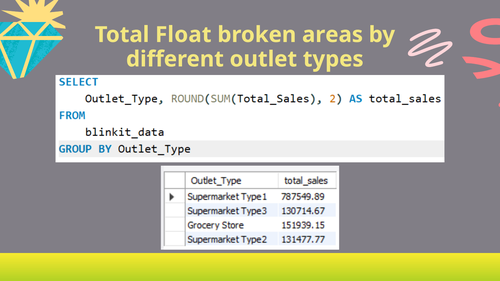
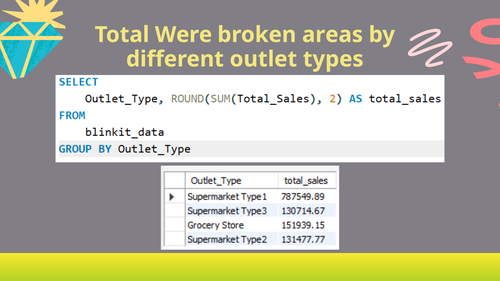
Float: Float -> Were (184, 35)
